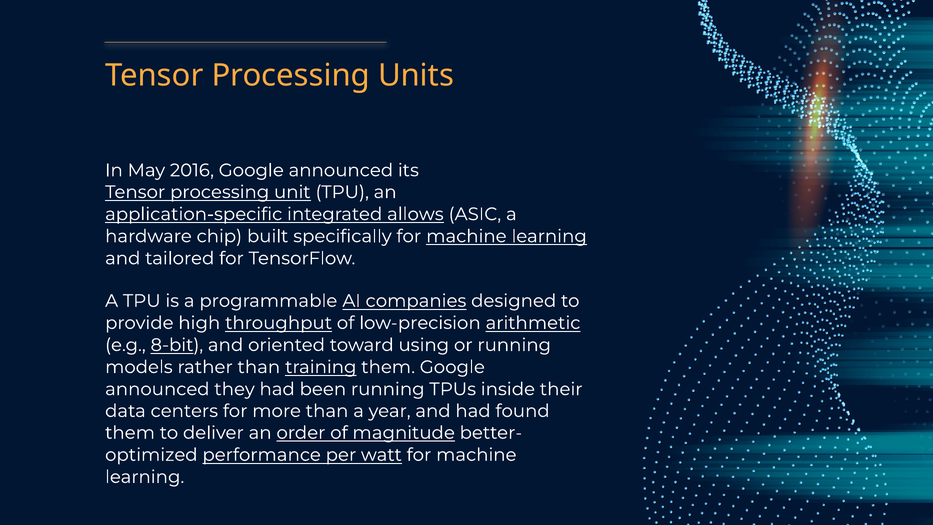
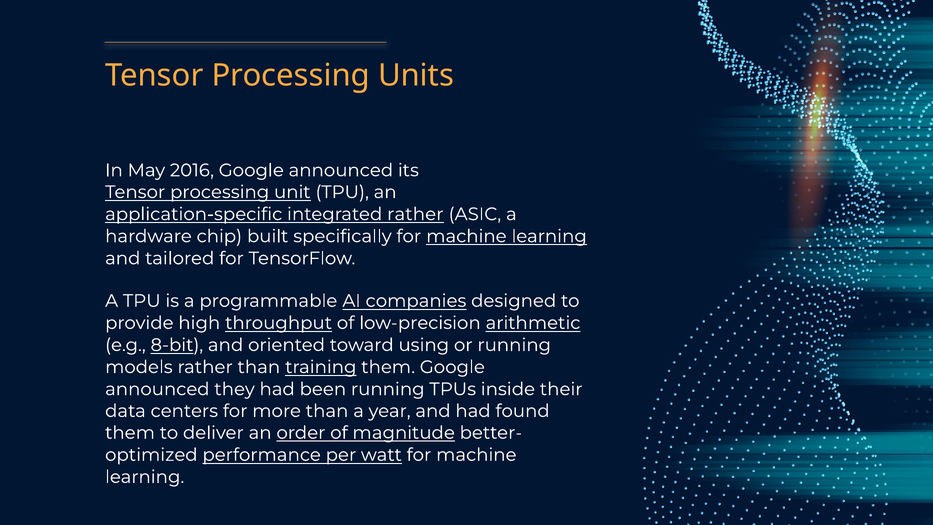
integrated allows: allows -> rather (415, 214)
